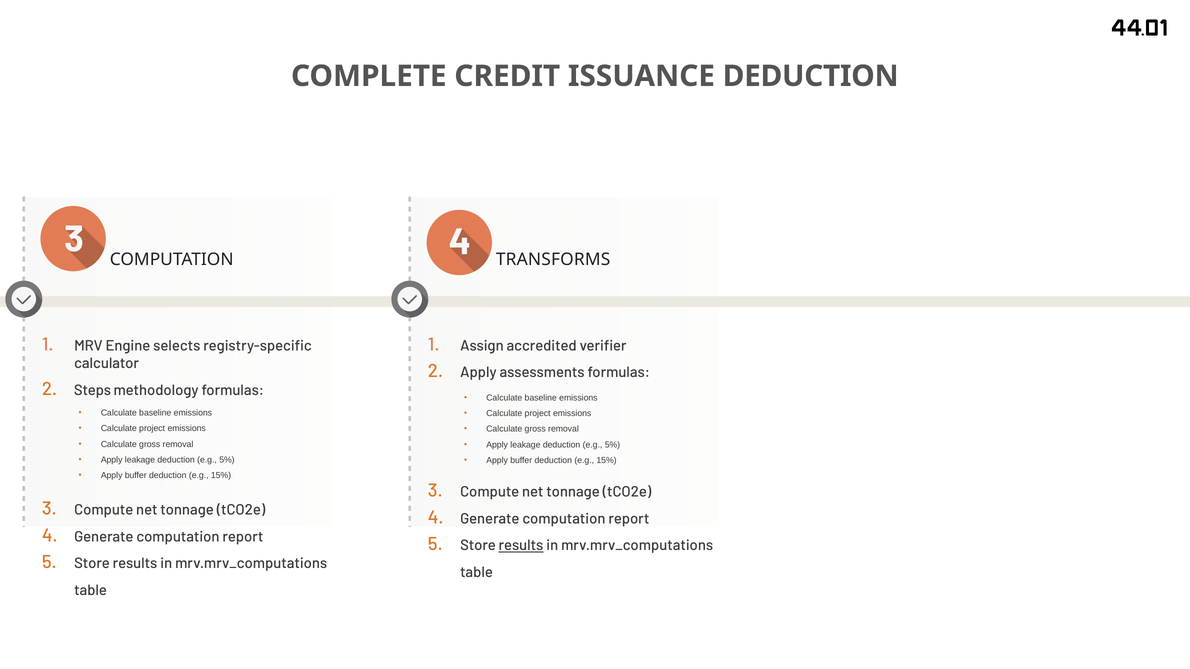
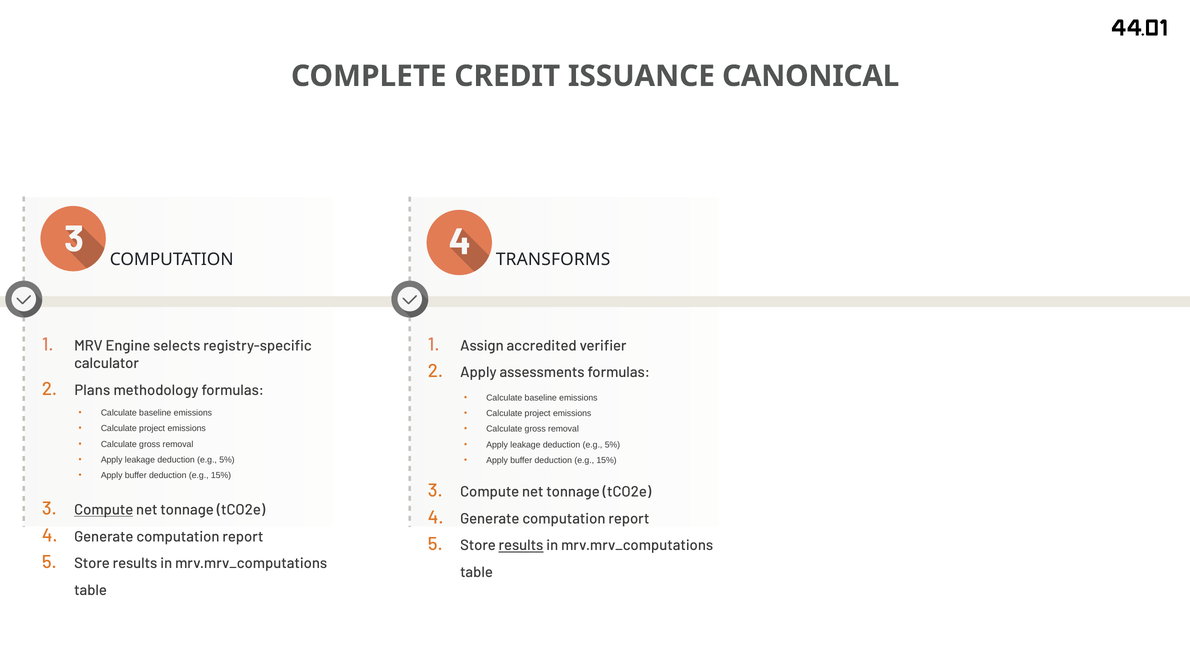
ISSUANCE DEDUCTION: DEDUCTION -> CANONICAL (811, 76)
Steps: Steps -> Plans (92, 390)
Compute underline: none -> present (104, 510)
